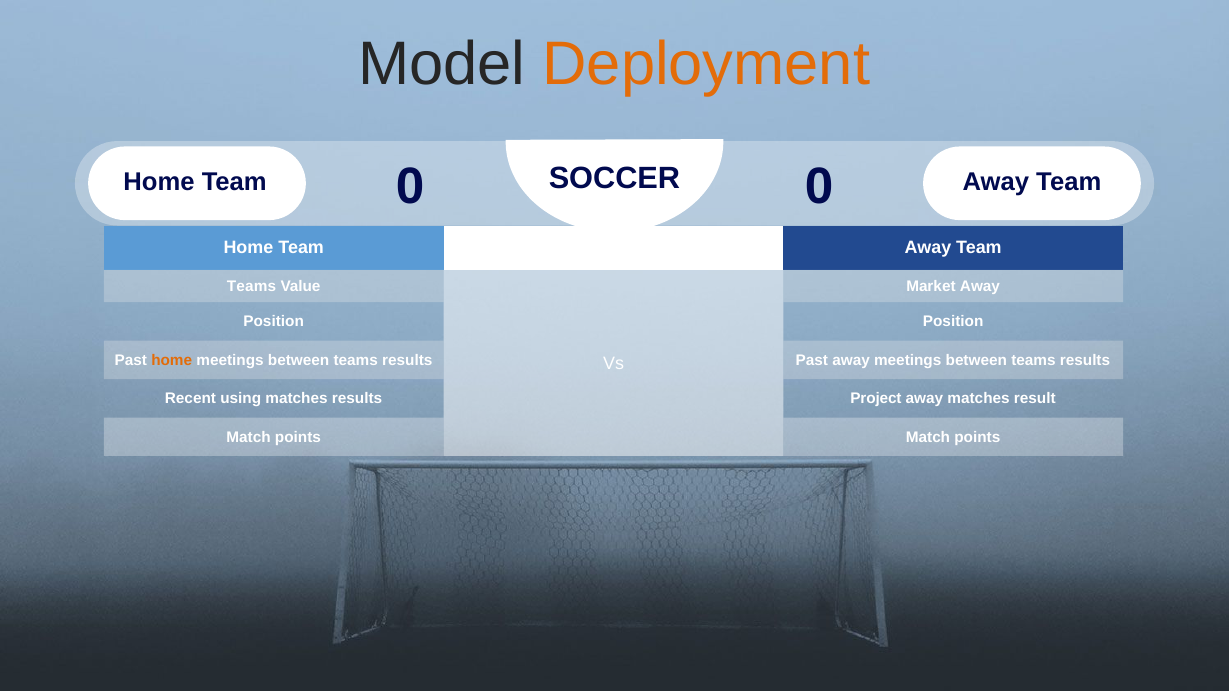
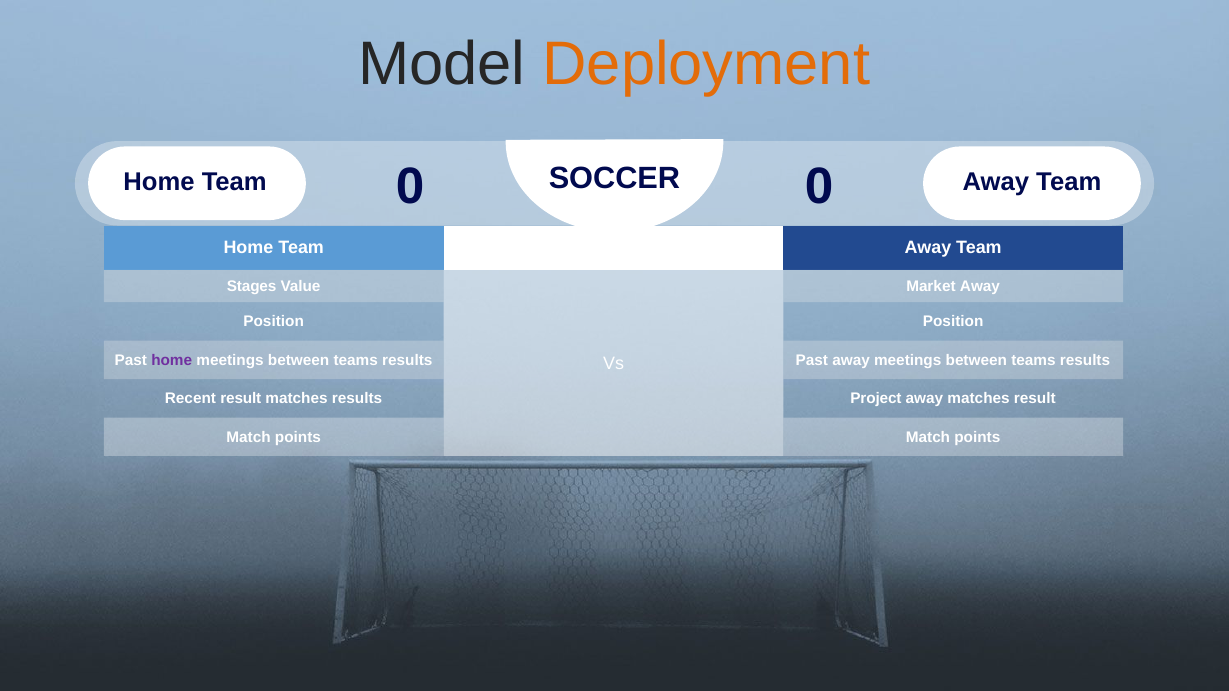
Teams: Teams -> Stages (252, 286)
home colour: orange -> purple (172, 360)
Recent using: using -> result (241, 399)
